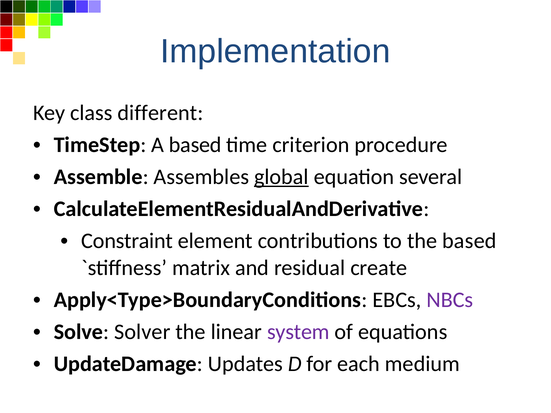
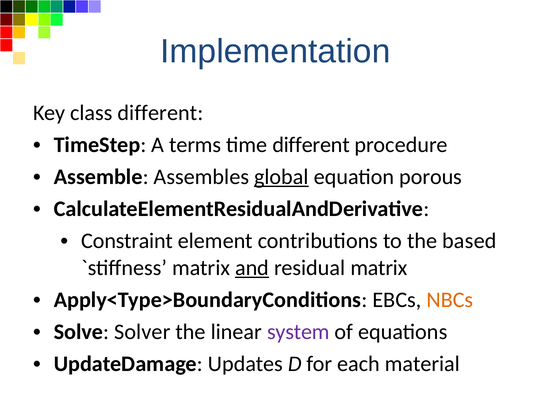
A based: based -> terms (195, 145)
time criterion: criterion -> different (311, 145)
several: several -> porous (431, 177)
and underline: none -> present (252, 268)
residual create: create -> matrix (379, 268)
NBCs colour: purple -> orange (450, 300)
medium: medium -> material (422, 364)
